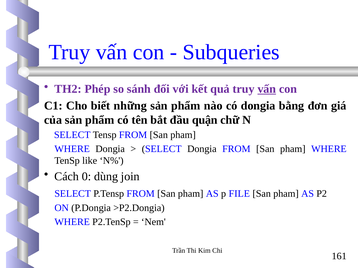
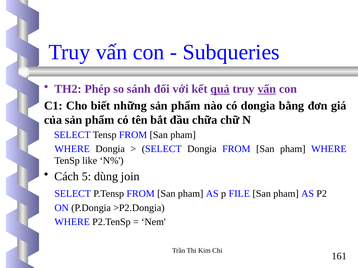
quả underline: none -> present (220, 89)
quận: quận -> chữa (205, 120)
0: 0 -> 5 (87, 177)
